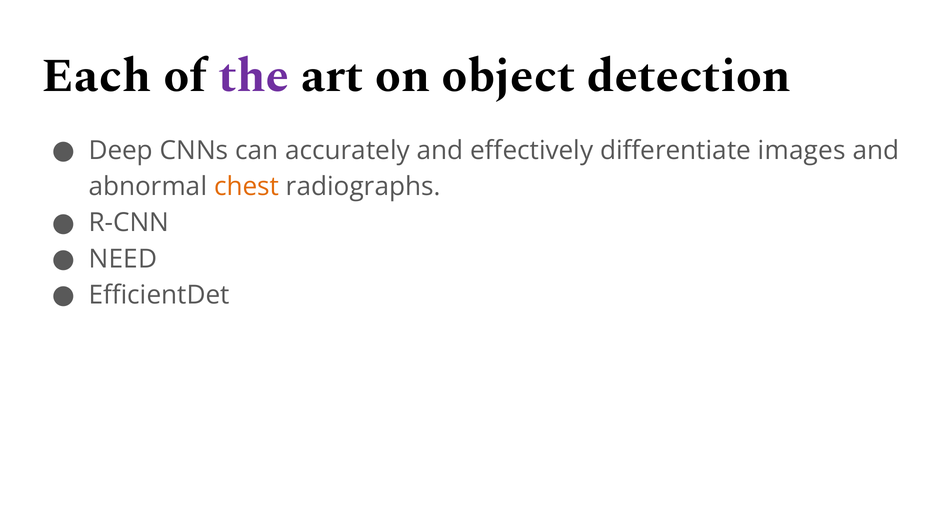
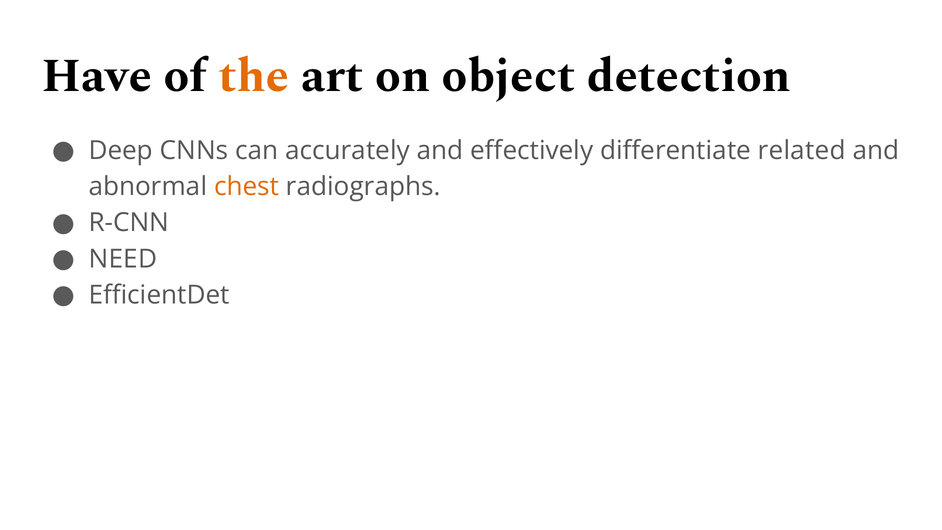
Each: Each -> Have (97, 76)
the colour: purple -> orange (254, 76)
images: images -> related (802, 150)
